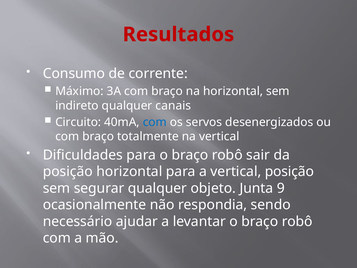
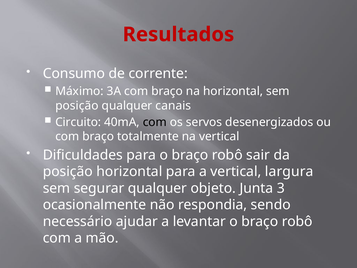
indireto: indireto -> posição (77, 105)
com colour: blue -> black (155, 122)
vertical posição: posição -> largura (289, 171)
9: 9 -> 3 (281, 188)
